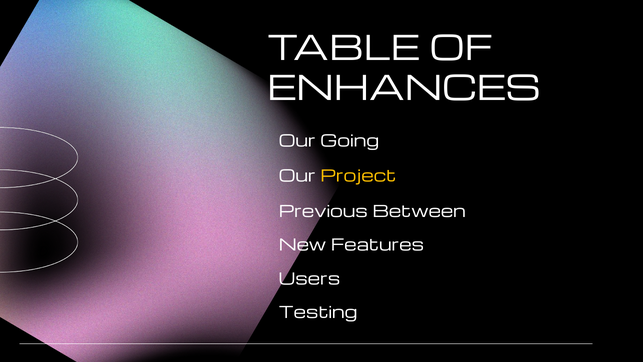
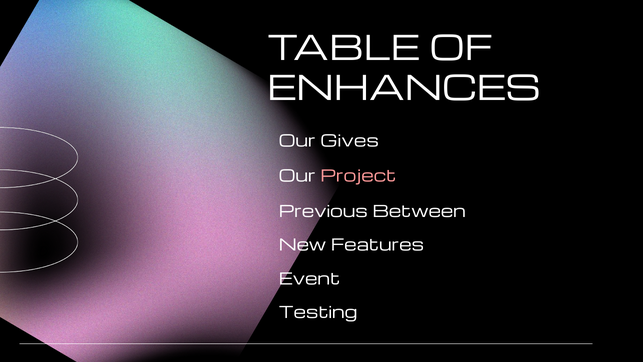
Going: Going -> Gives (350, 141)
Project colour: yellow -> pink (358, 176)
Users: Users -> Event (309, 279)
